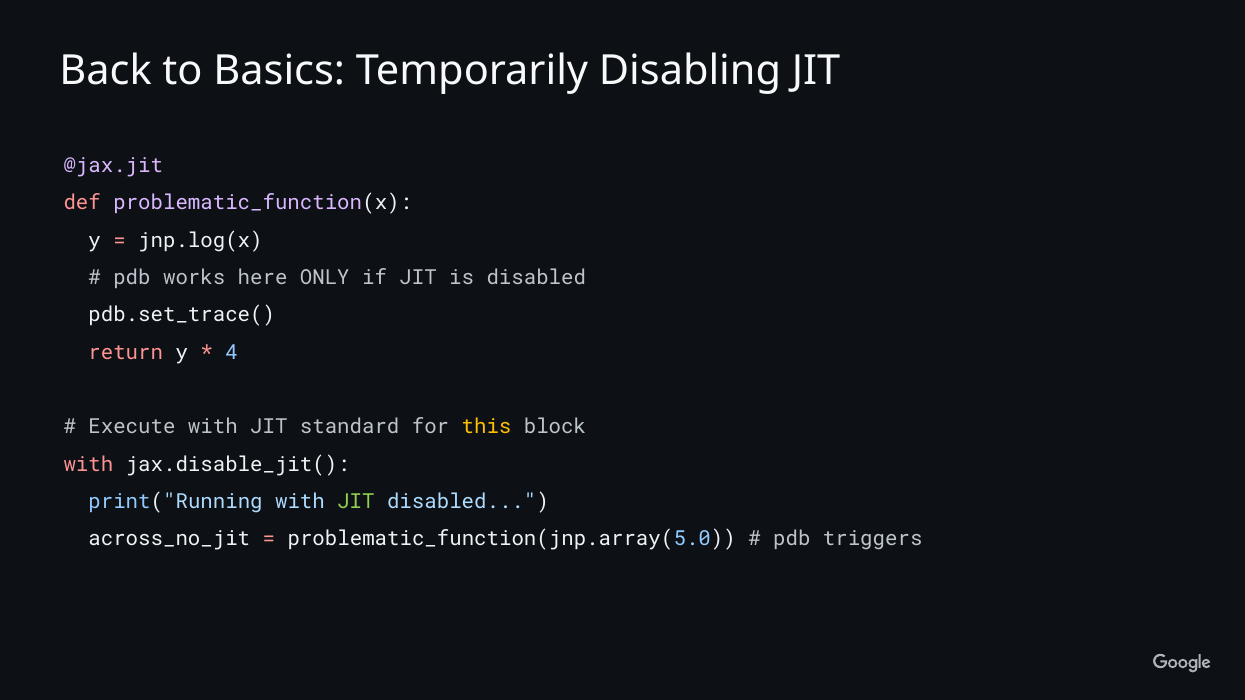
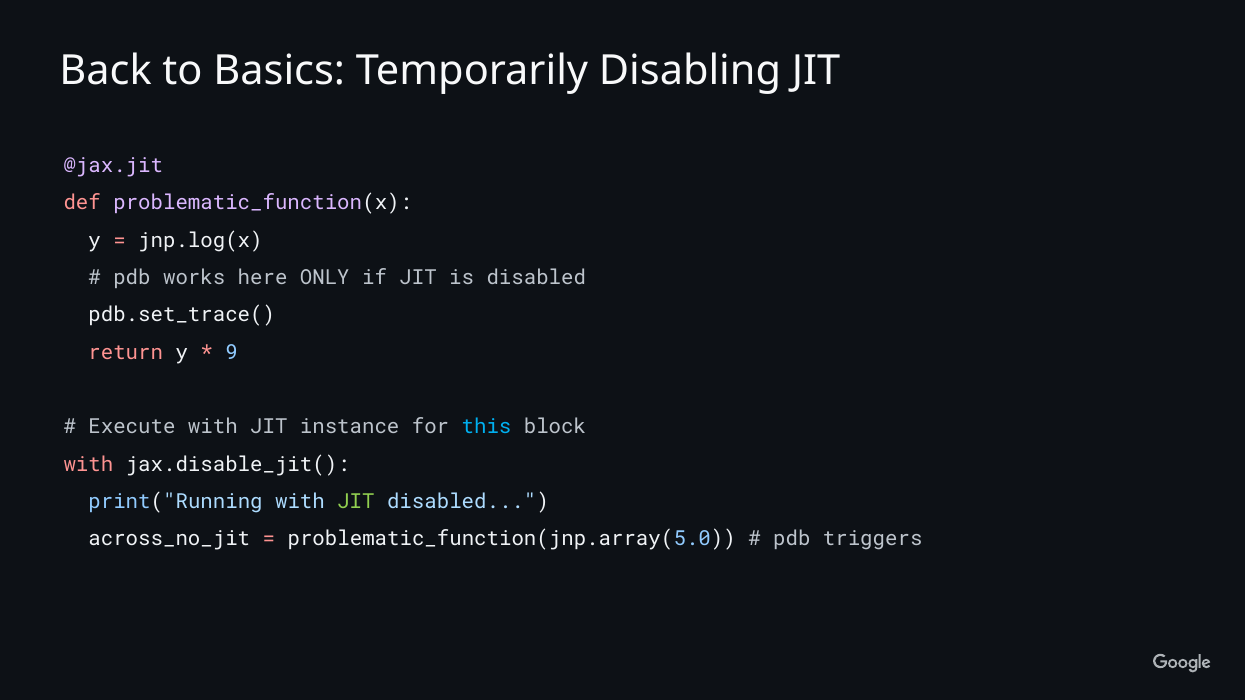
4: 4 -> 9 (232, 353)
standard: standard -> instance (350, 427)
this colour: yellow -> light blue (487, 427)
